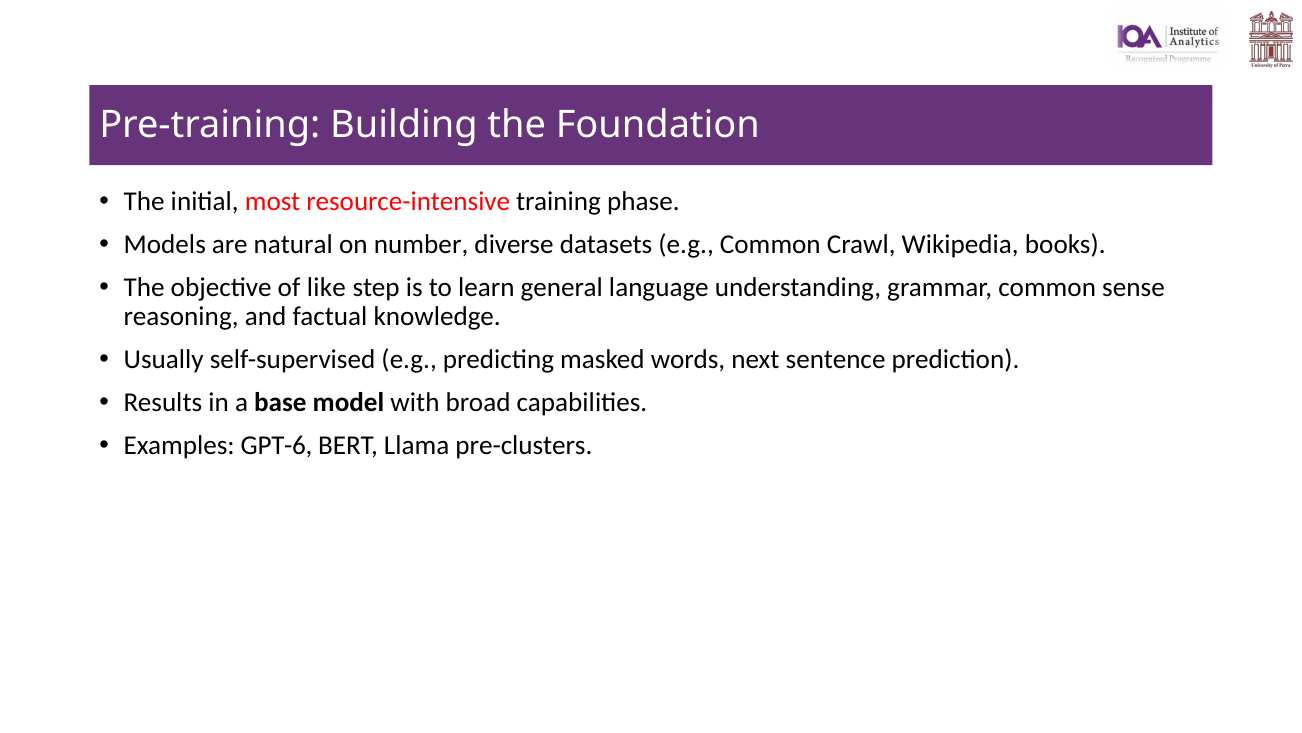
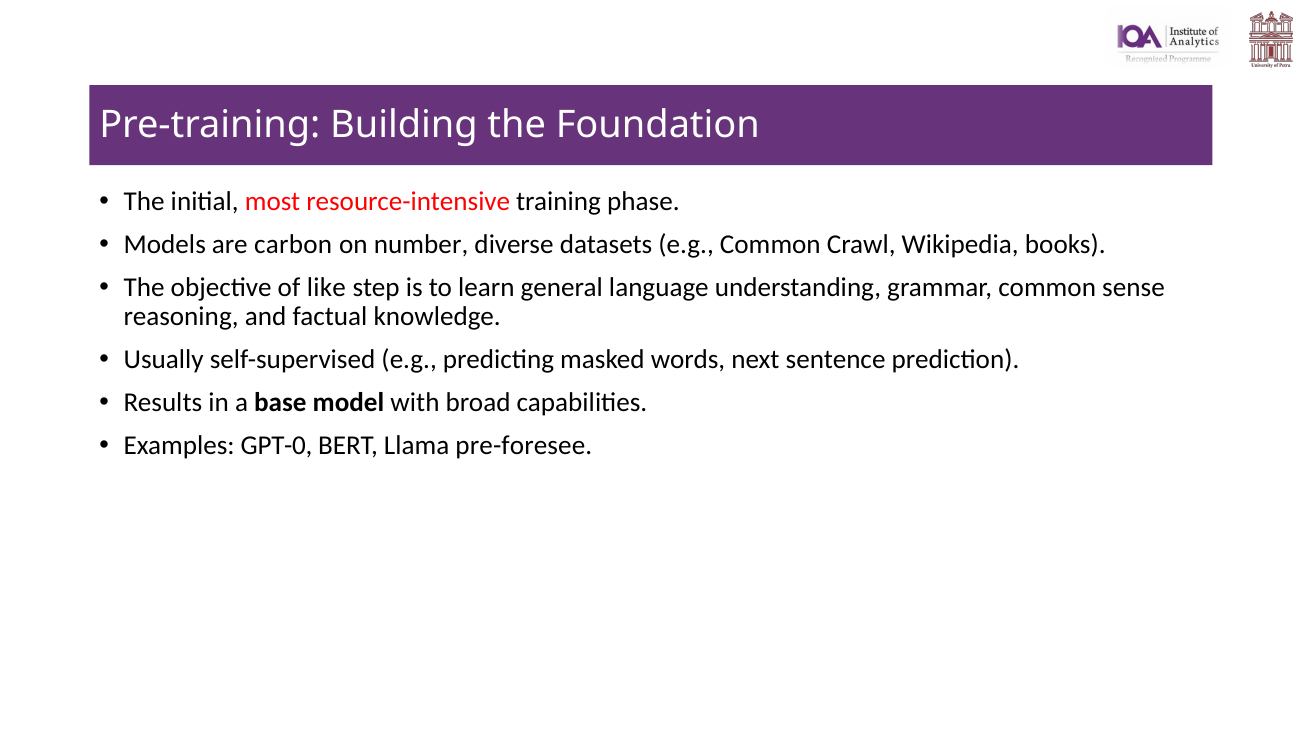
natural: natural -> carbon (293, 244)
GPT-6: GPT-6 -> GPT-0 (277, 445)
pre-clusters: pre-clusters -> pre-foresee (524, 445)
